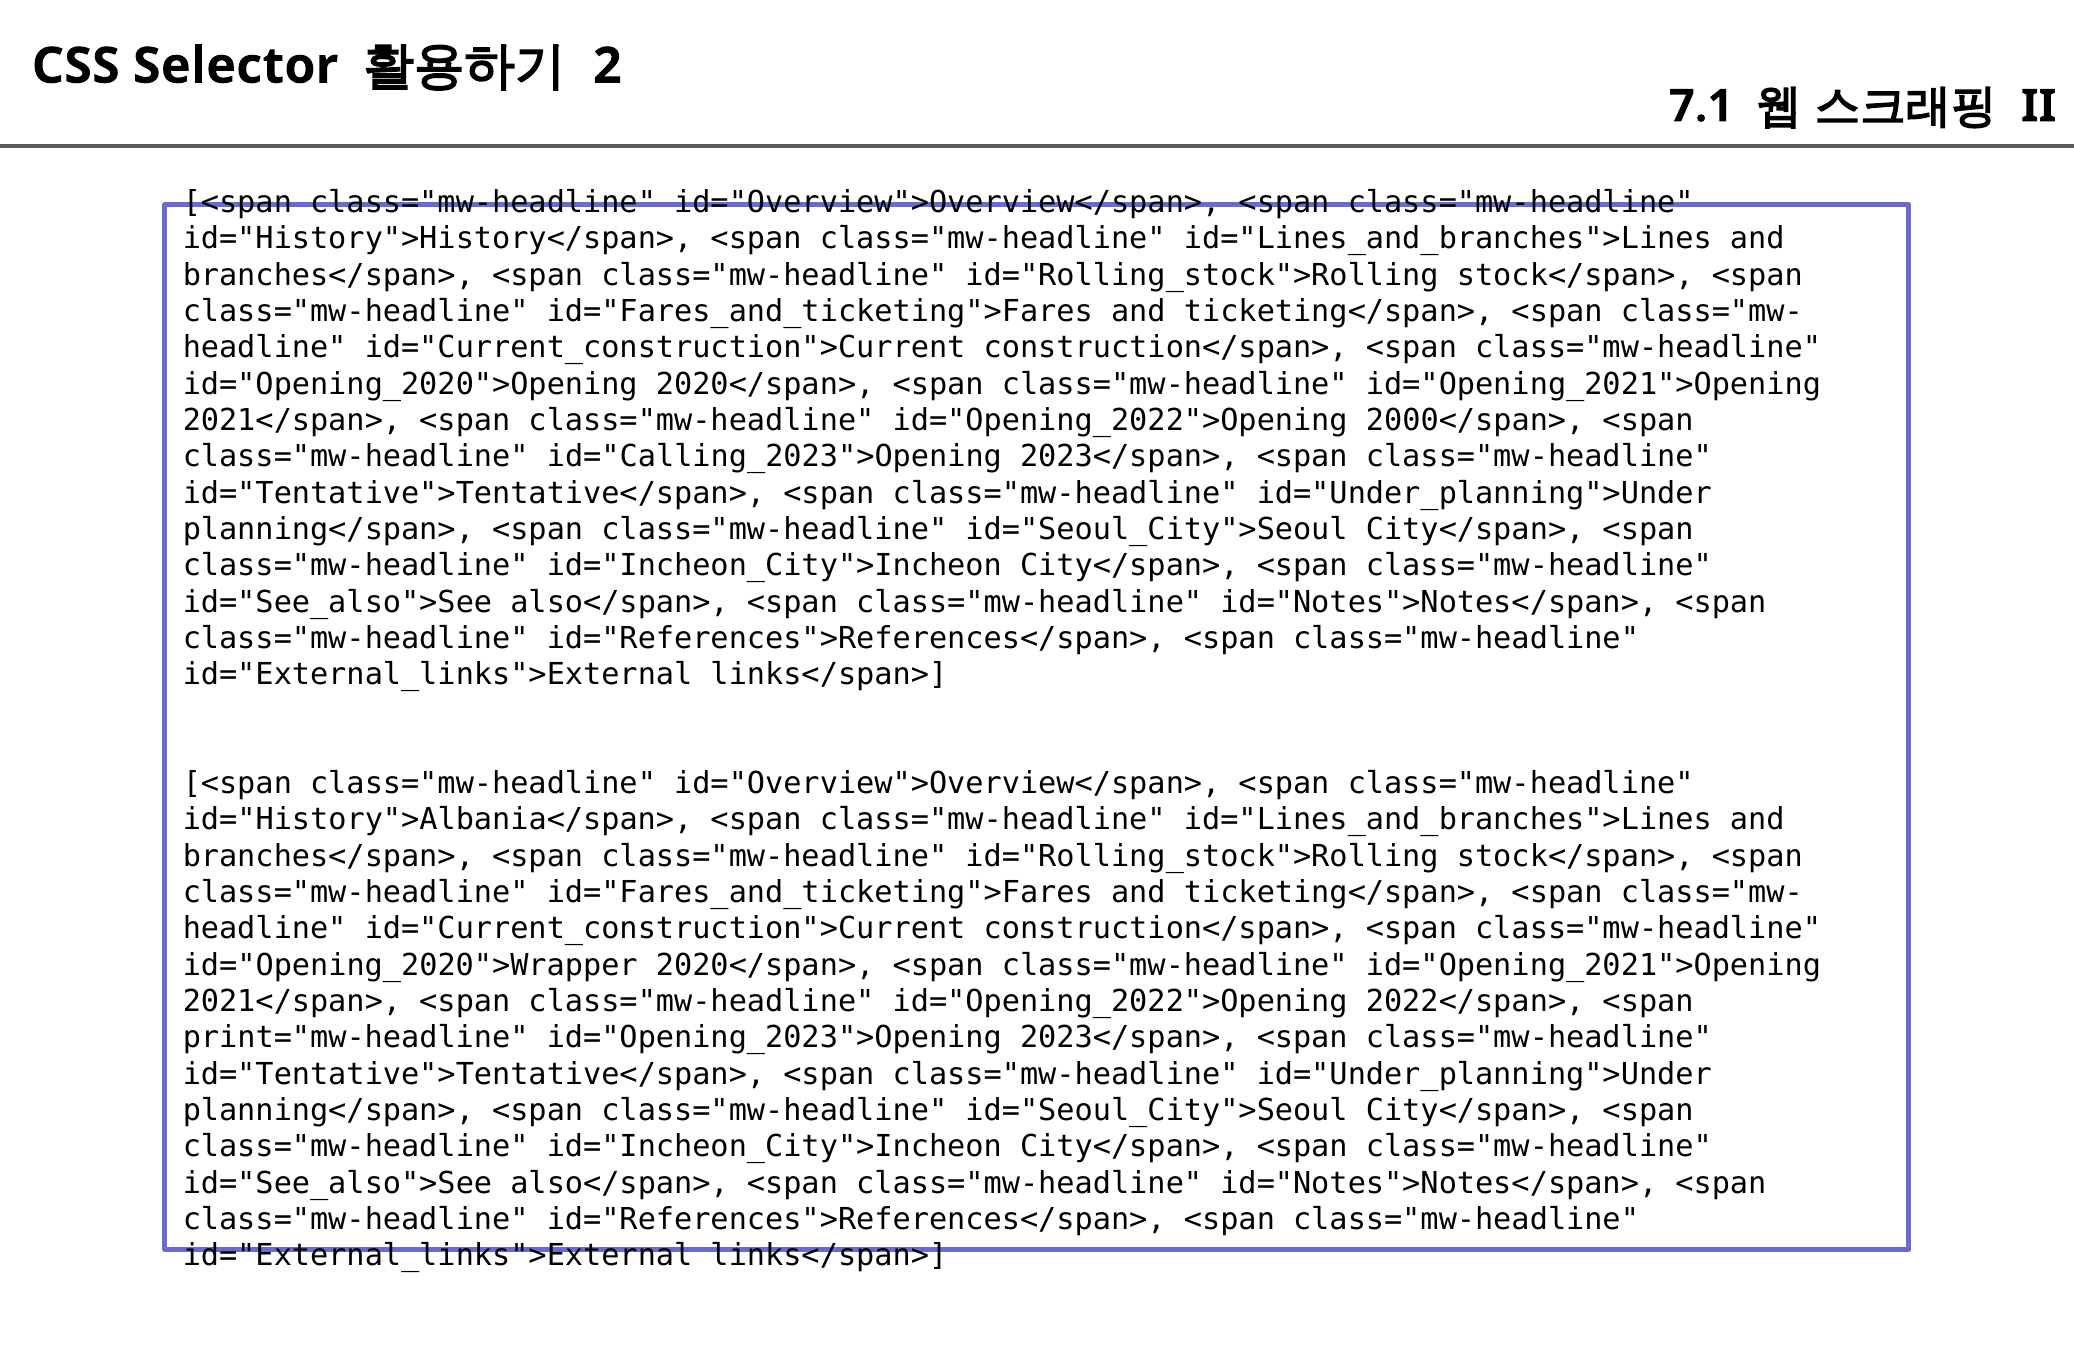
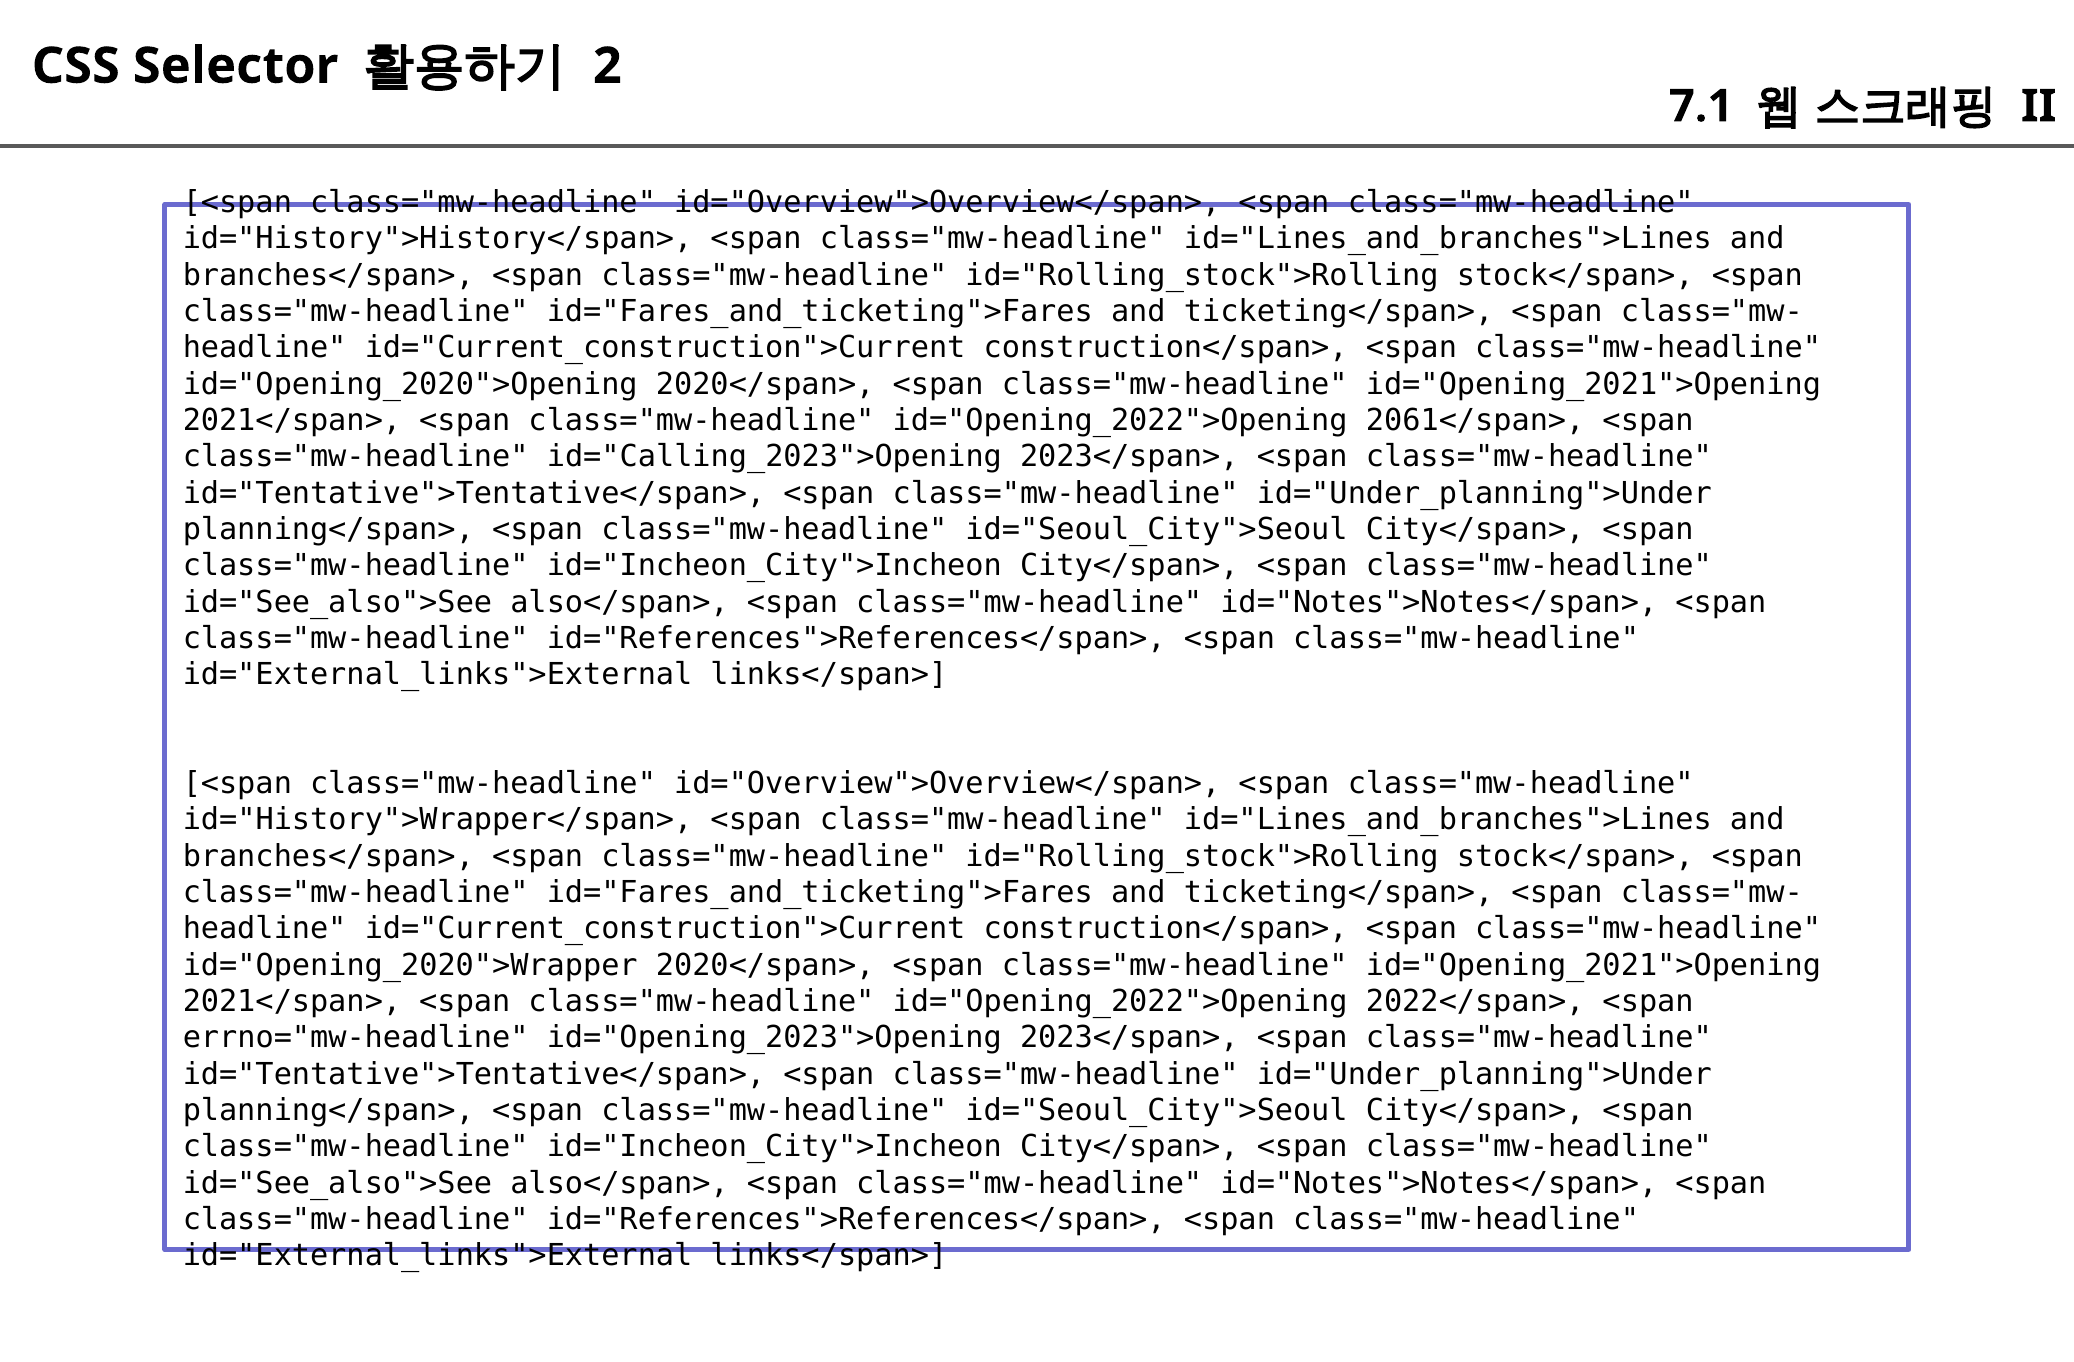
2000</span>: 2000</span> -> 2061</span> (1475, 421)
id="History">Albania</span>: id="History">Albania</span> -> id="History">Wrapper</span> (438, 820)
print="mw-headline: print="mw-headline -> errno="mw-headline (356, 1038)
